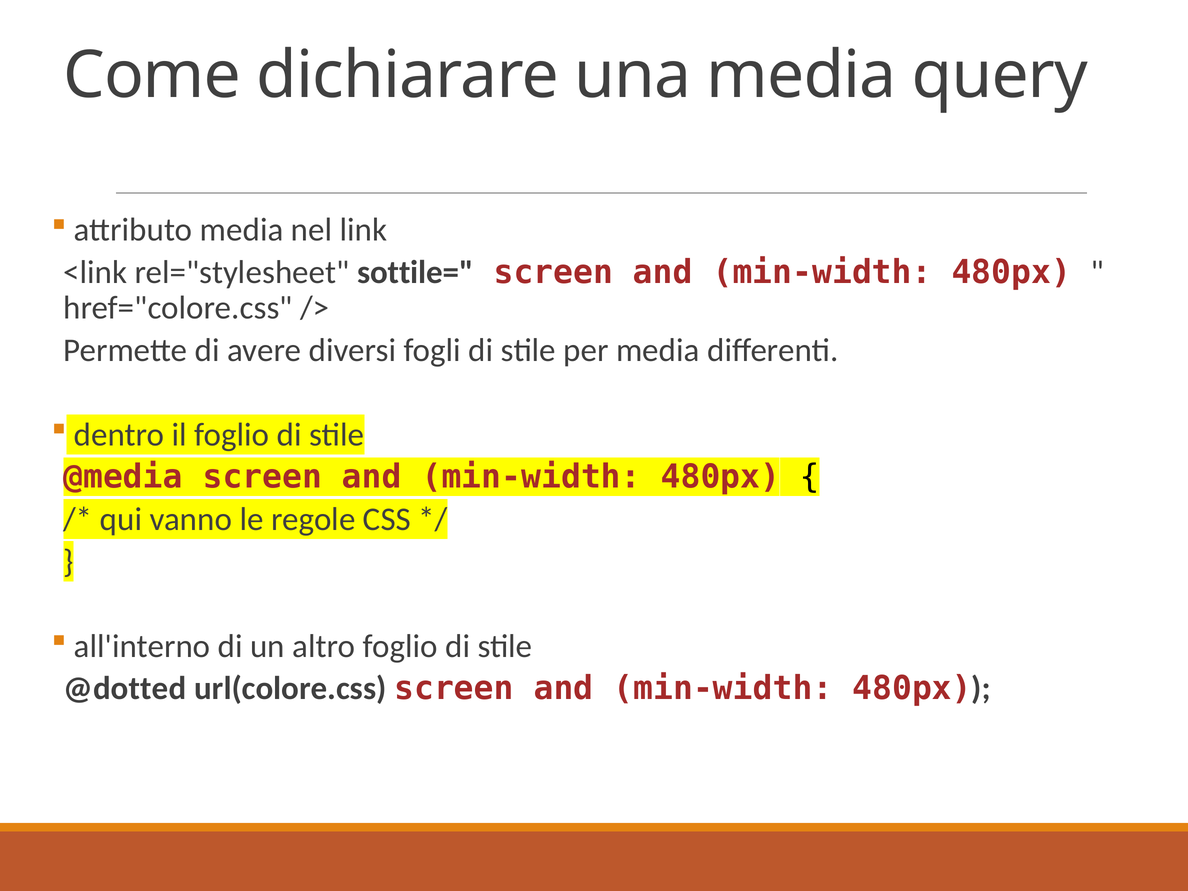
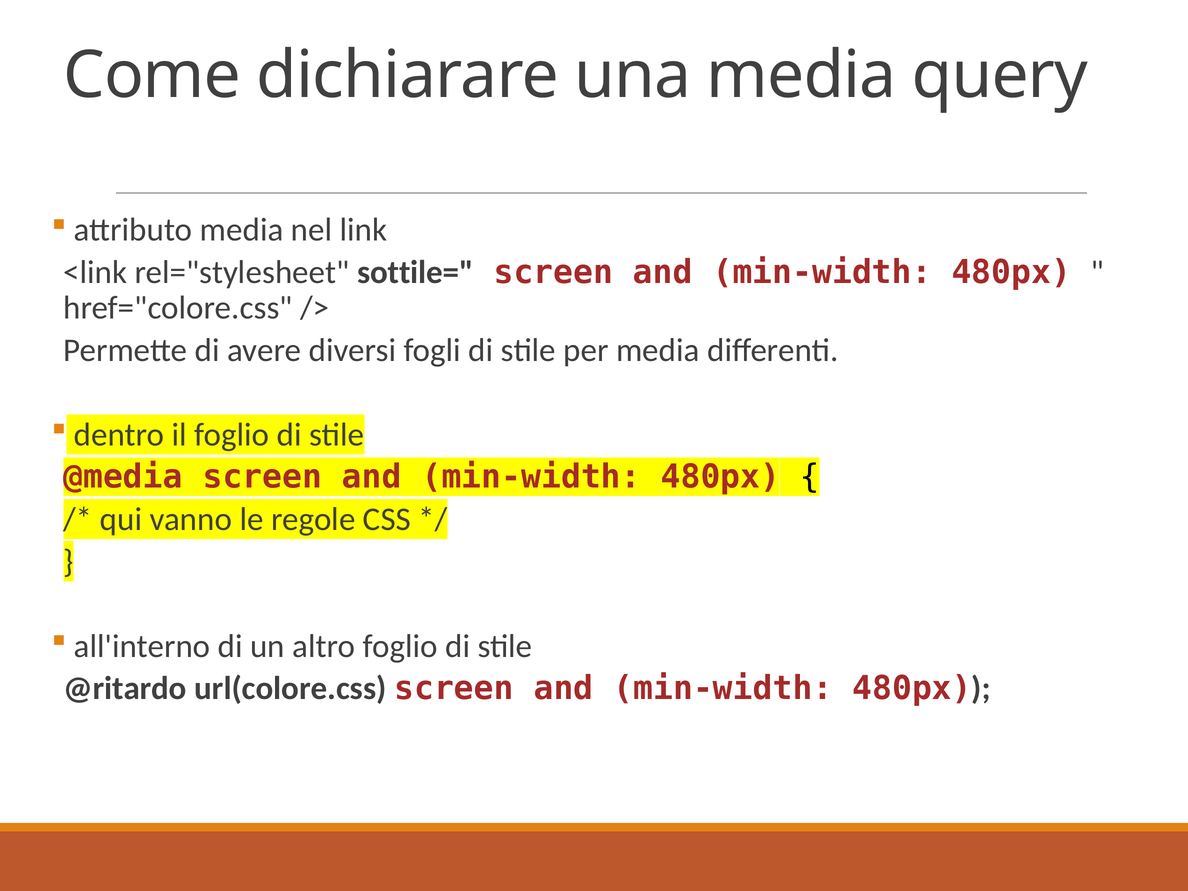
@dotted: @dotted -> @ritardo (125, 688)
